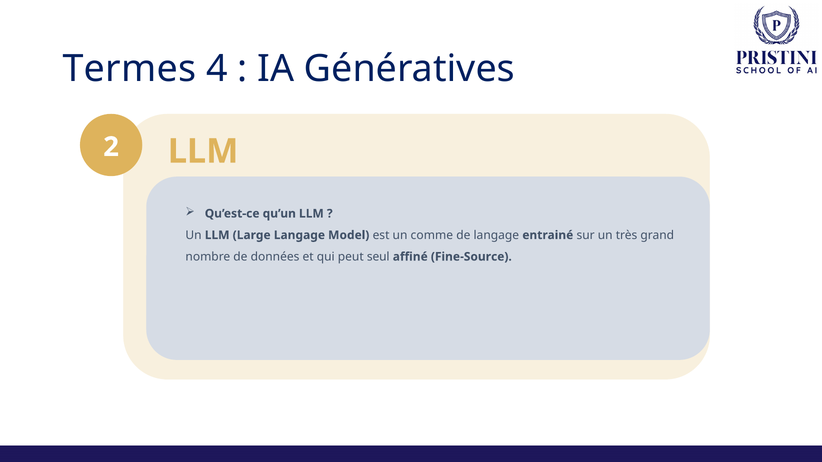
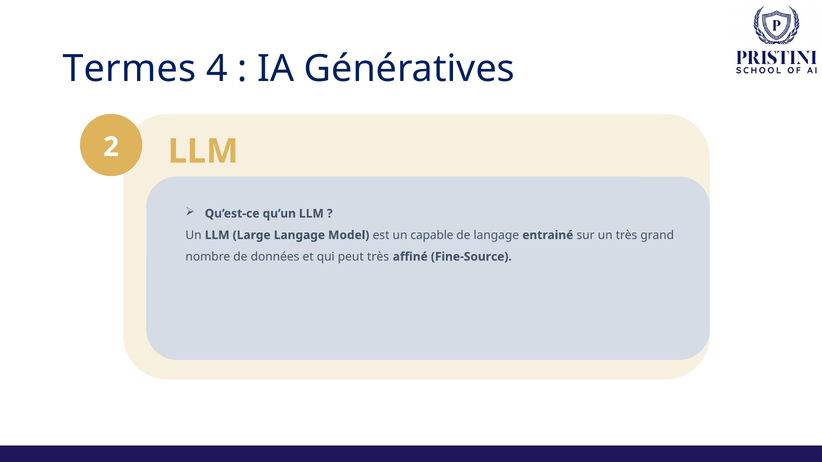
comme: comme -> capable (432, 235)
peut seul: seul -> très (378, 257)
